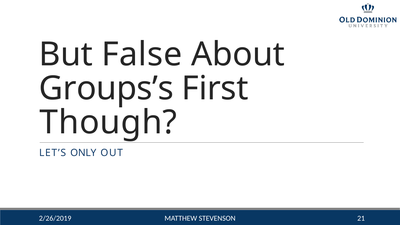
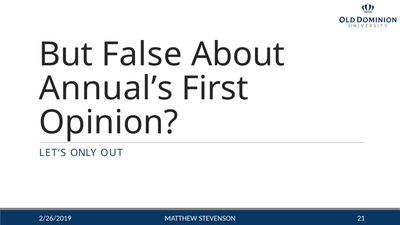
Groups’s: Groups’s -> Annual’s (106, 89)
Though: Though -> Opinion (109, 123)
